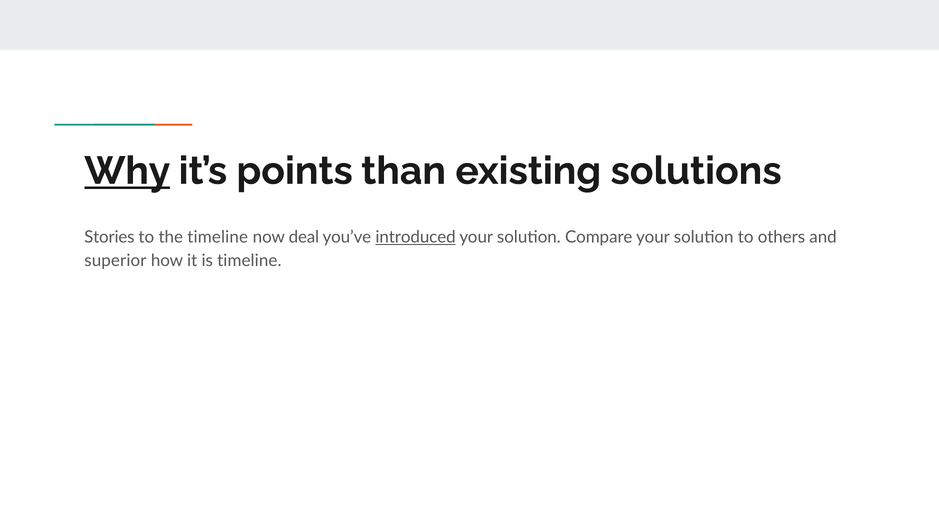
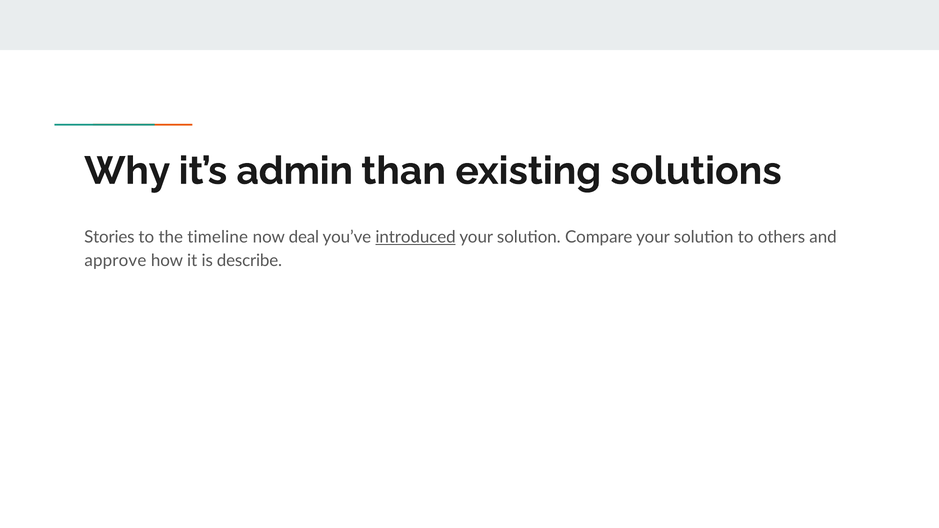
Why underline: present -> none (127, 171)
points: points -> admin (295, 171)
superior: superior -> approve (115, 261)
is timeline: timeline -> describe (249, 261)
